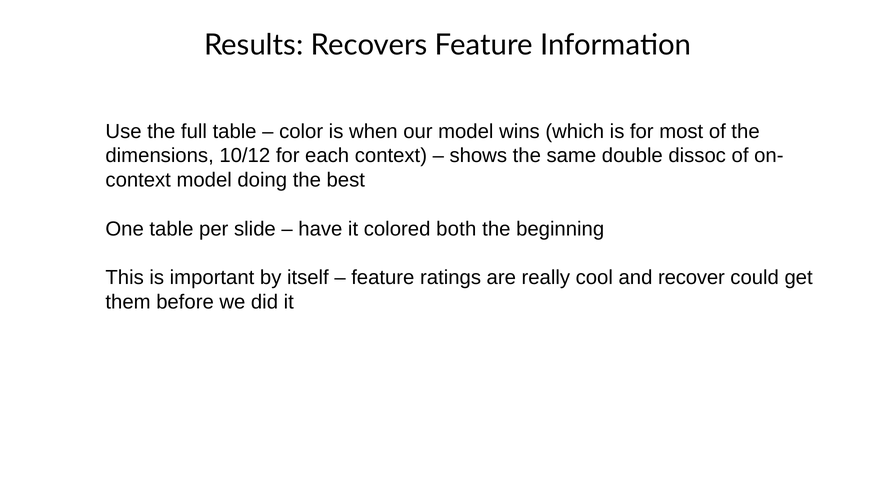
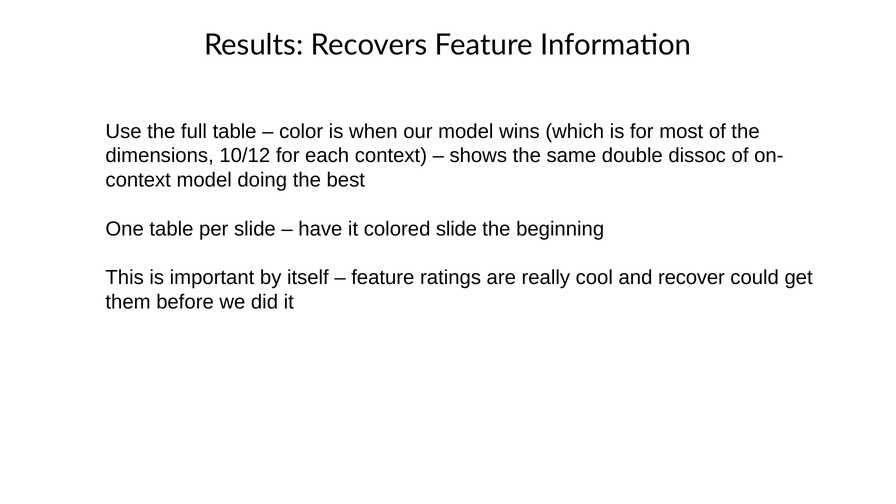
colored both: both -> slide (456, 229)
